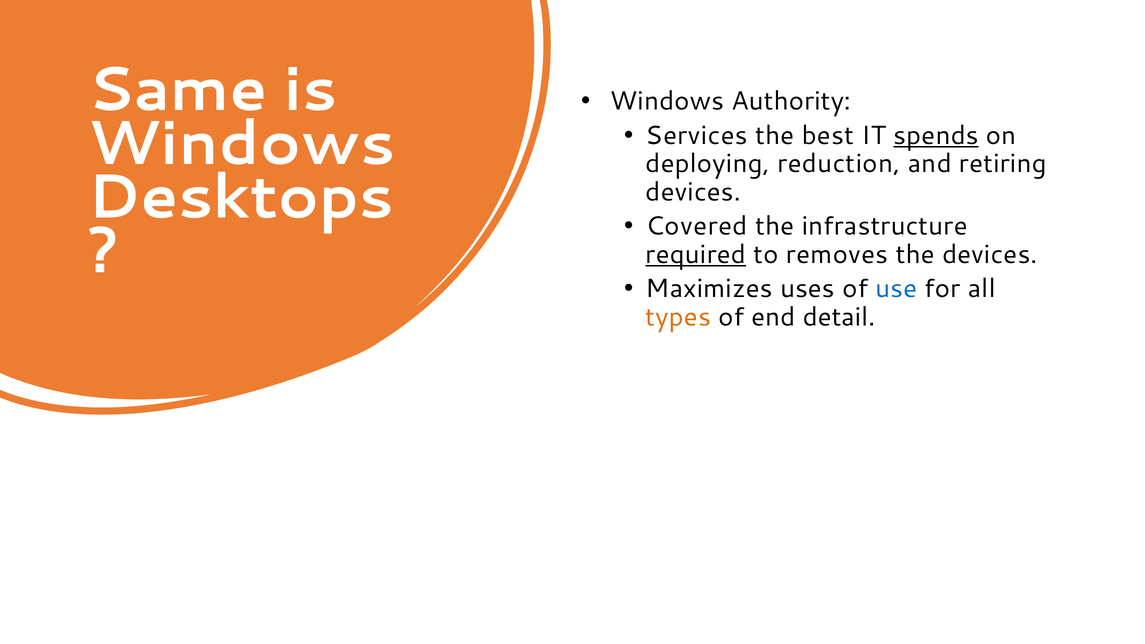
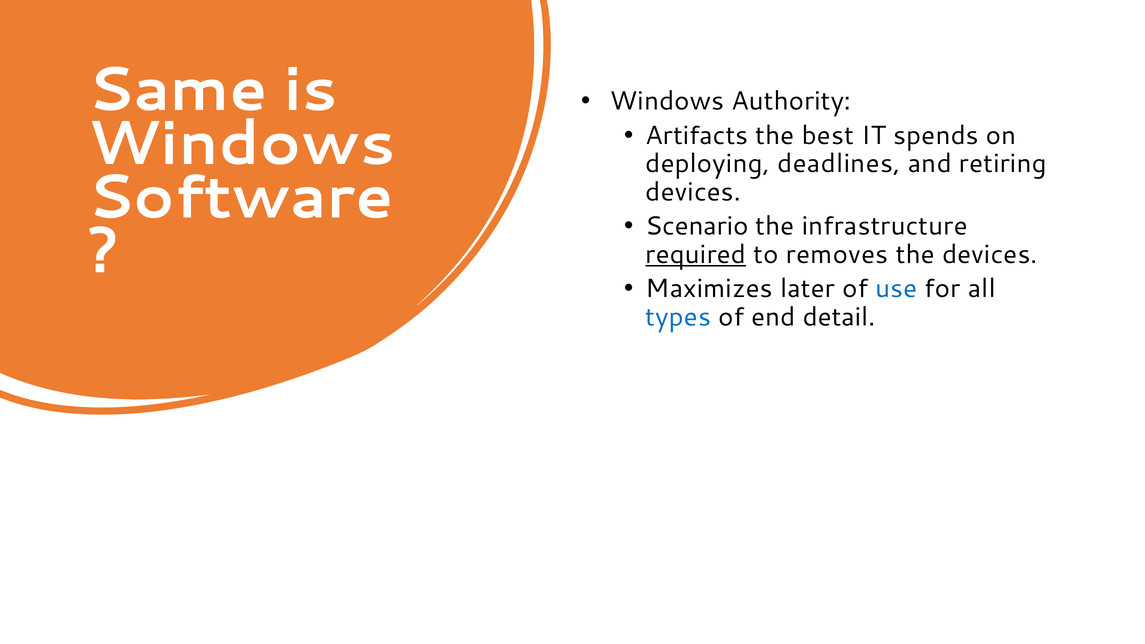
Services: Services -> Artifacts (697, 135)
spends underline: present -> none (936, 135)
reduction: reduction -> deadlines (839, 164)
Desktops: Desktops -> Software (241, 197)
Covered: Covered -> Scenario (697, 226)
uses: uses -> later (808, 289)
types colour: orange -> blue (678, 317)
